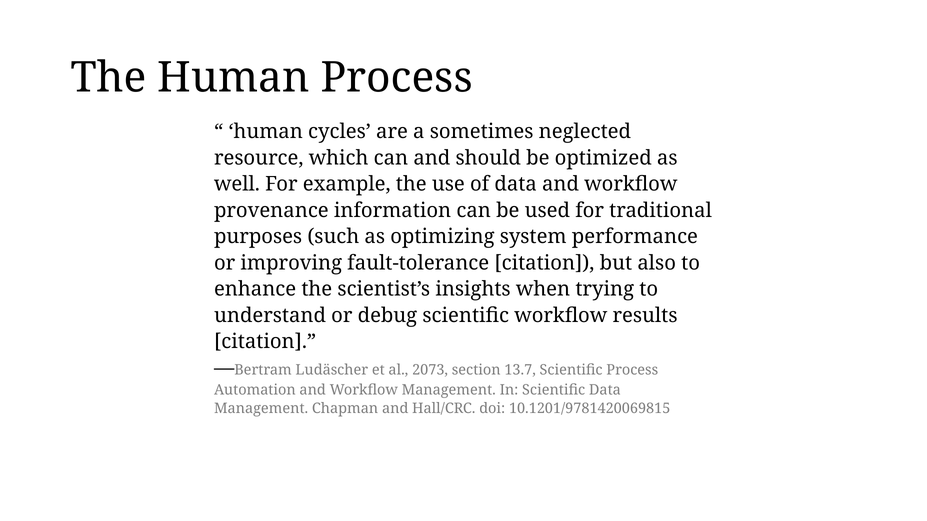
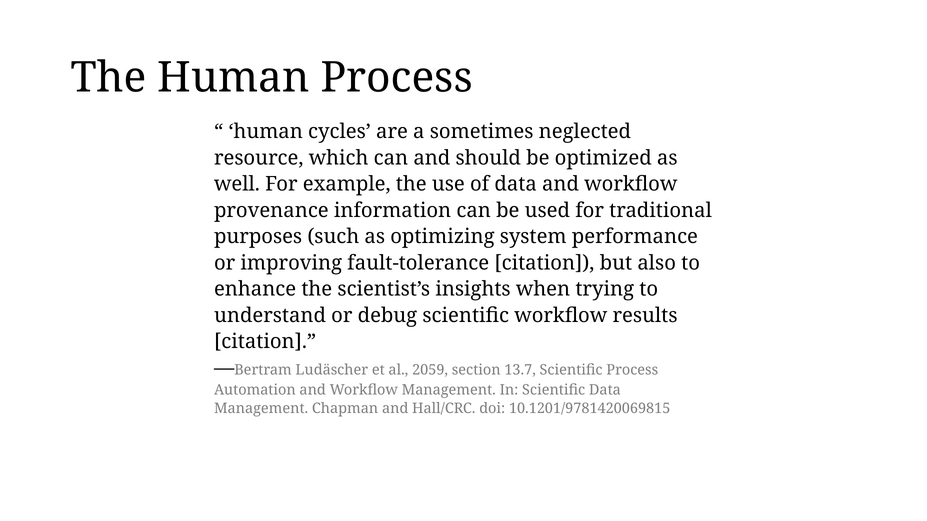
2073: 2073 -> 2059 (430, 370)
